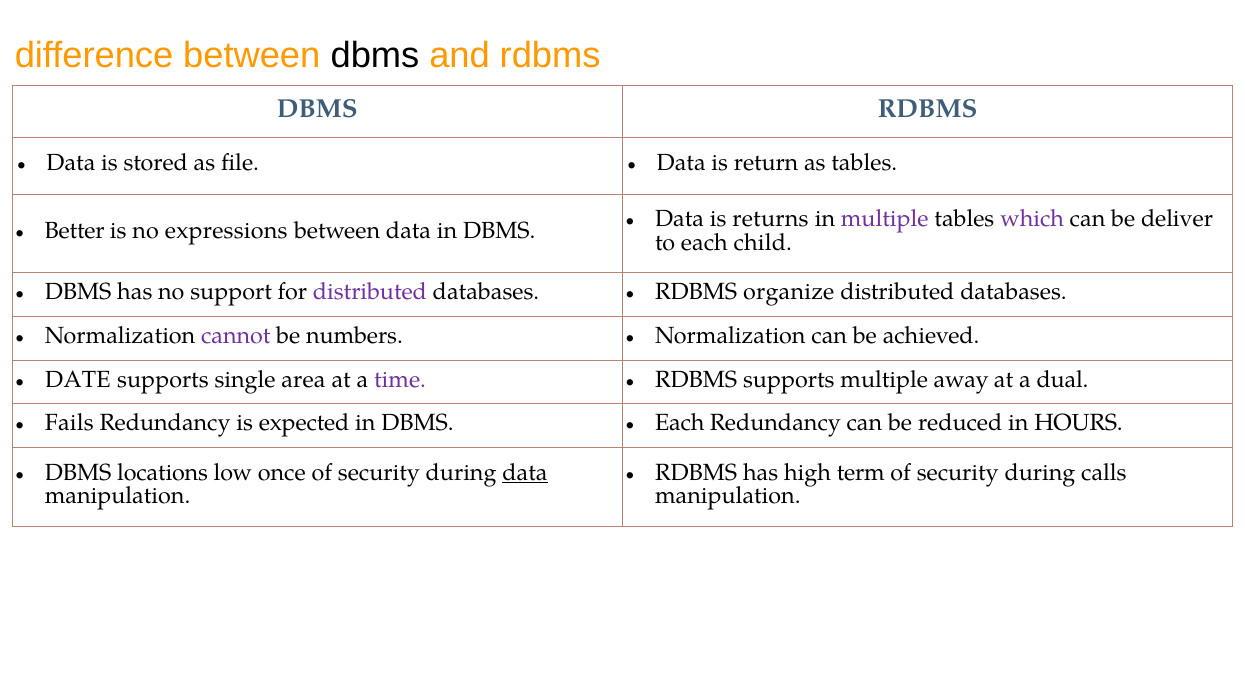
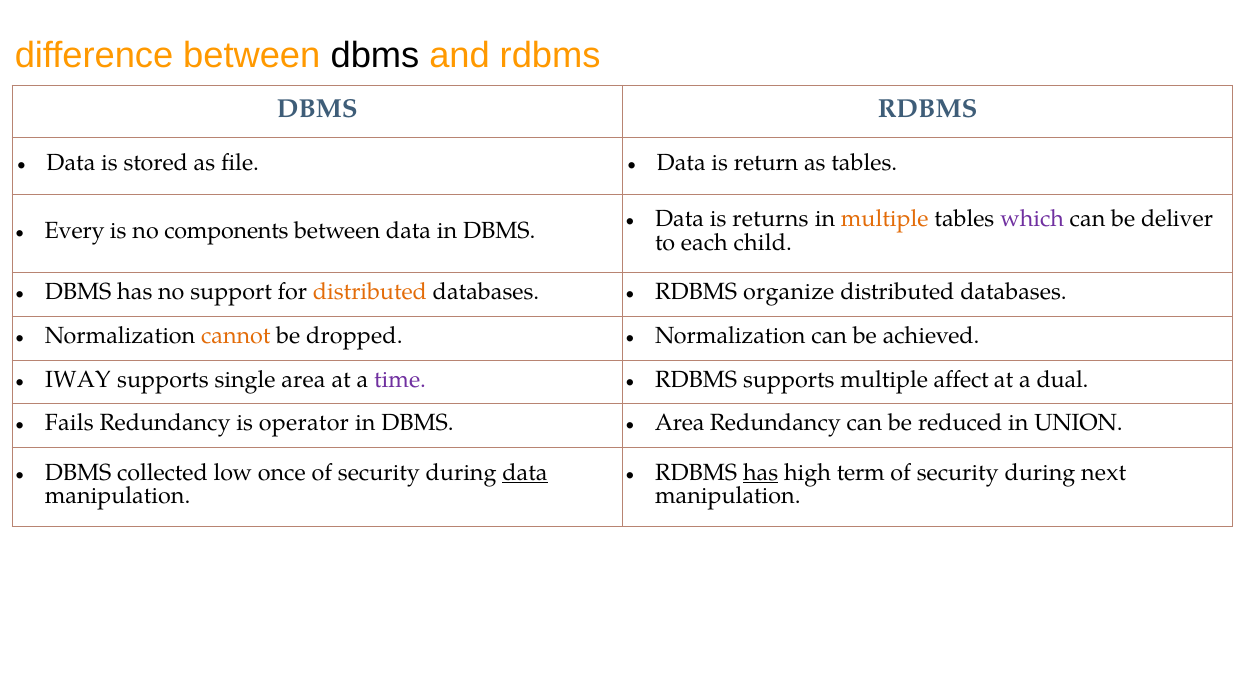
multiple colour: purple -> orange (885, 219)
Better: Better -> Every (75, 231)
expressions: expressions -> components (226, 231)
distributed colour: purple -> orange (370, 292)
cannot colour: purple -> orange (236, 336)
numbers: numbers -> dropped (354, 336)
DATE: DATE -> IWAY (78, 380)
away: away -> affect (961, 380)
expected: expected -> operator (304, 423)
Each: Each -> Area (680, 423)
HOURS: HOURS -> UNION (1078, 423)
locations: locations -> collected (163, 473)
has underline: none -> present (761, 473)
calls: calls -> next (1104, 473)
